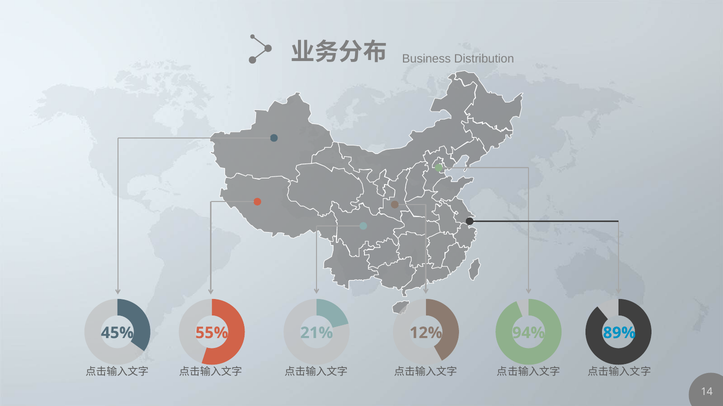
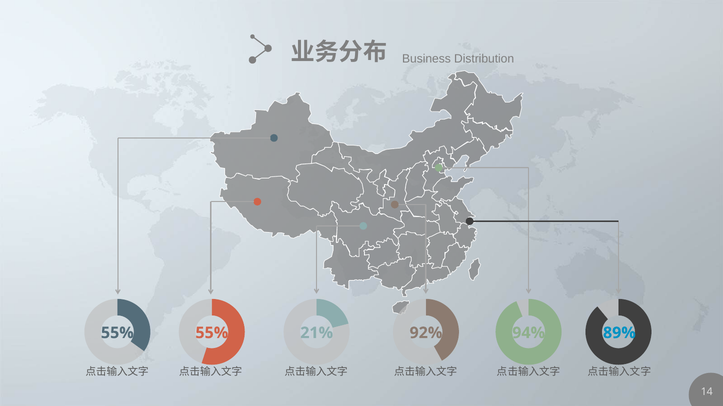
45%: 45% -> 55% (117, 333)
12%: 12% -> 92% (426, 333)
